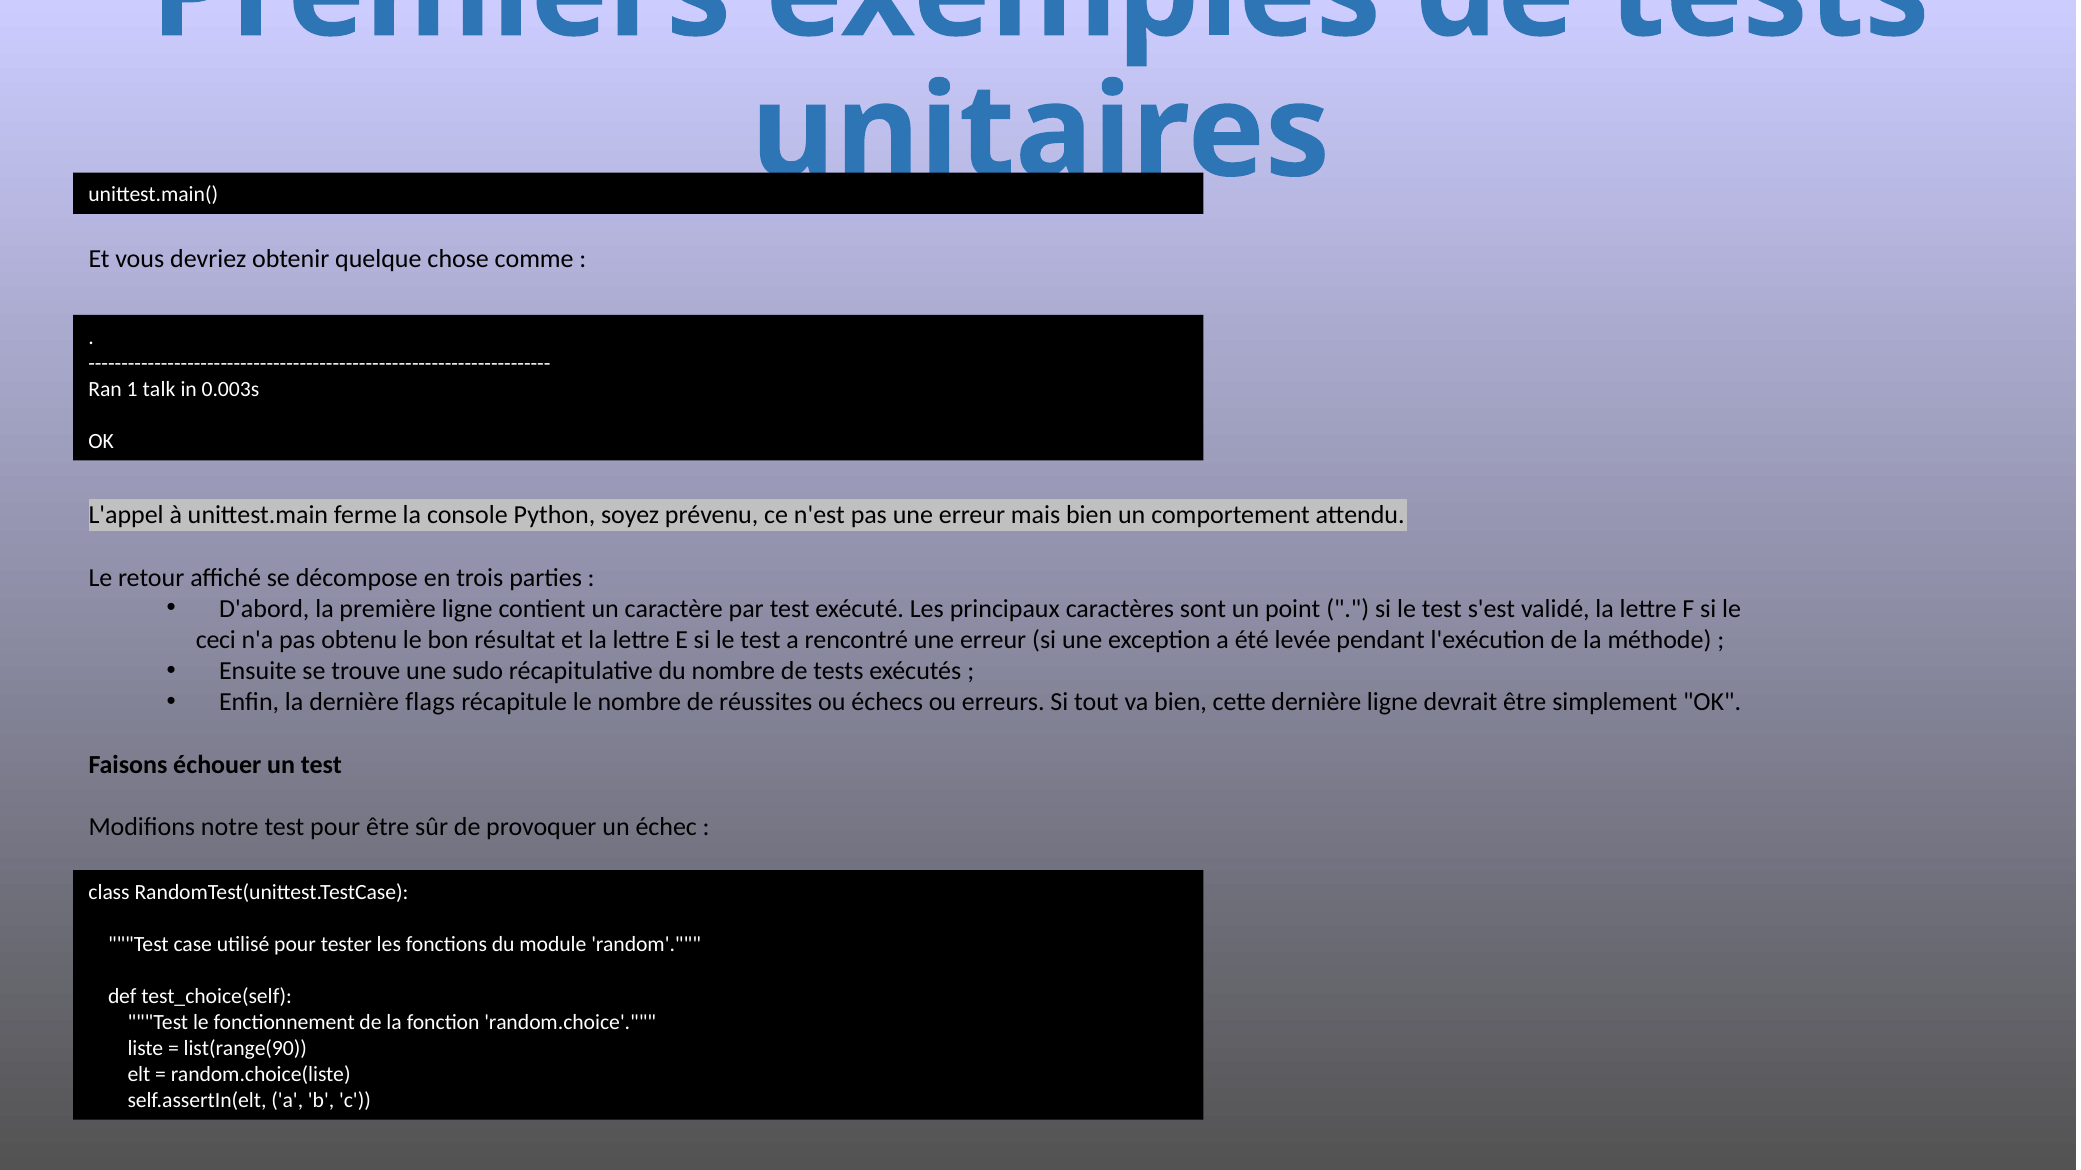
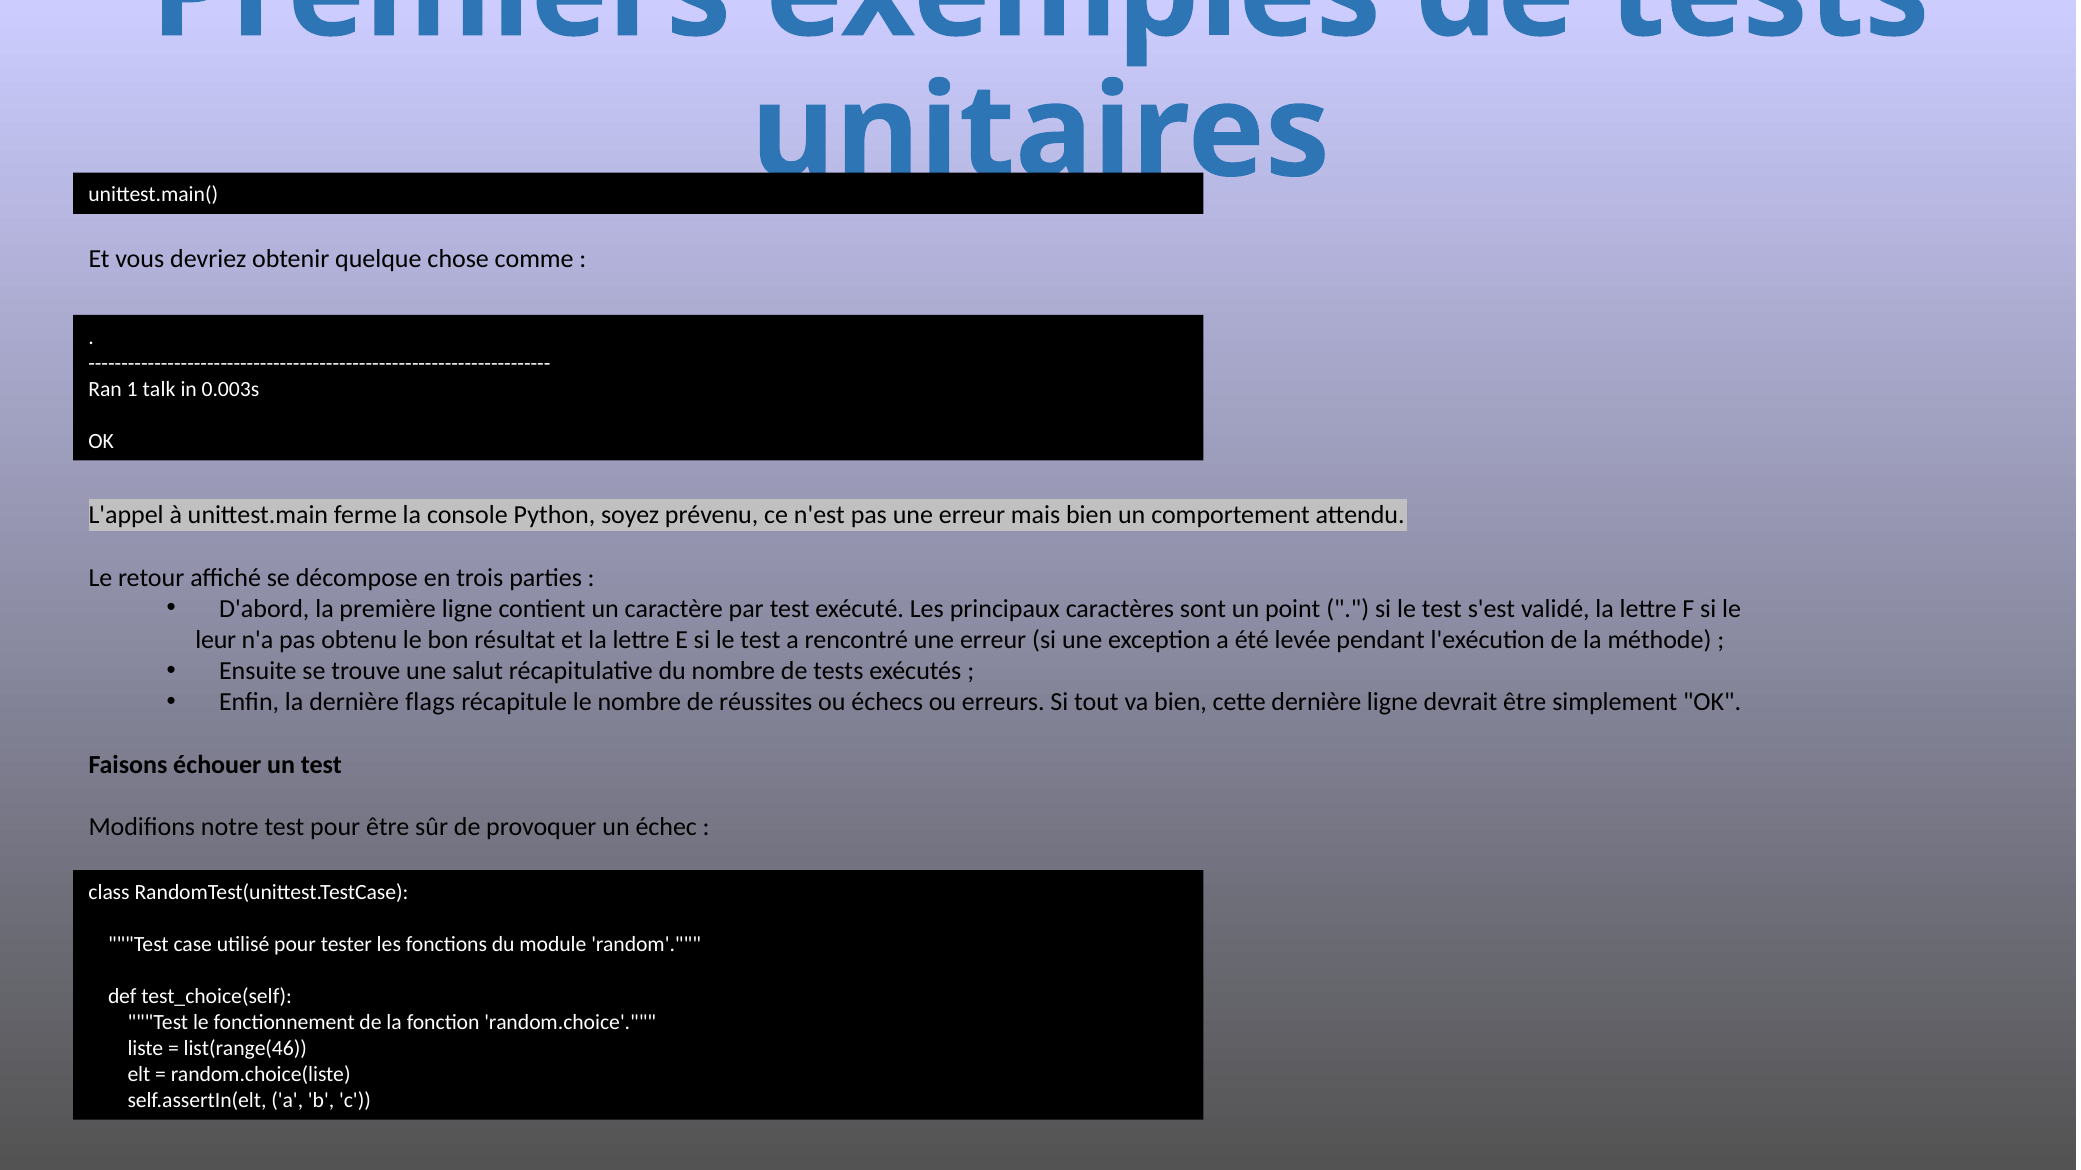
ceci: ceci -> leur (216, 640)
sudo: sudo -> salut (478, 672)
list(range(90: list(range(90 -> list(range(46 (245, 1049)
